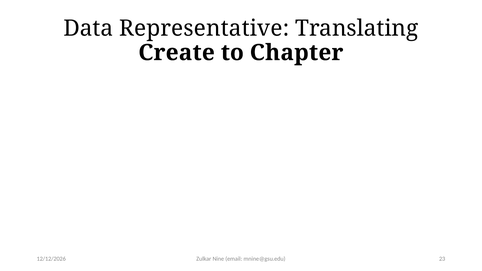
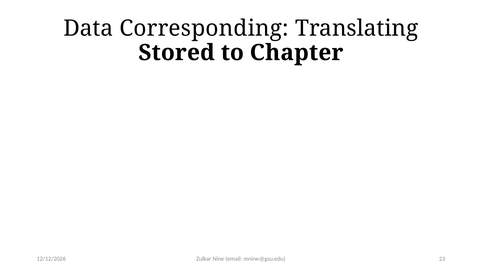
Representative: Representative -> Corresponding (204, 28)
Create: Create -> Stored (177, 53)
